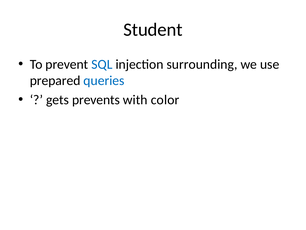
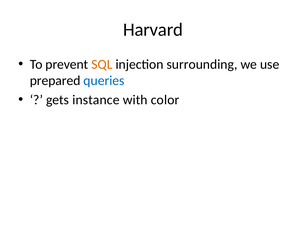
Student: Student -> Harvard (153, 30)
SQL colour: blue -> orange (102, 64)
prevents: prevents -> instance (96, 100)
